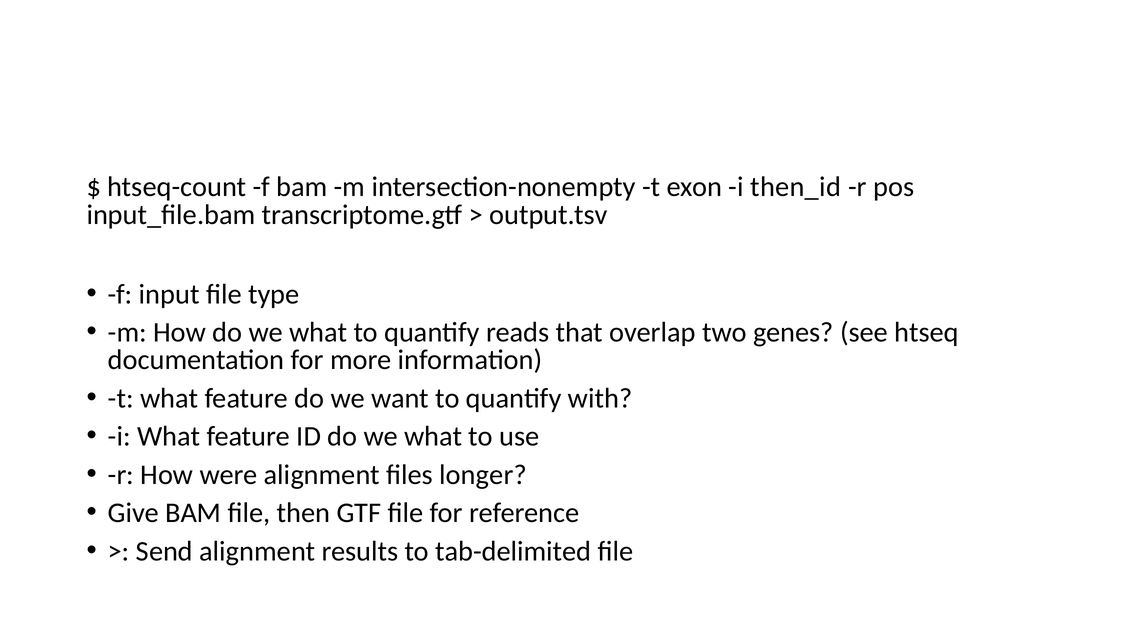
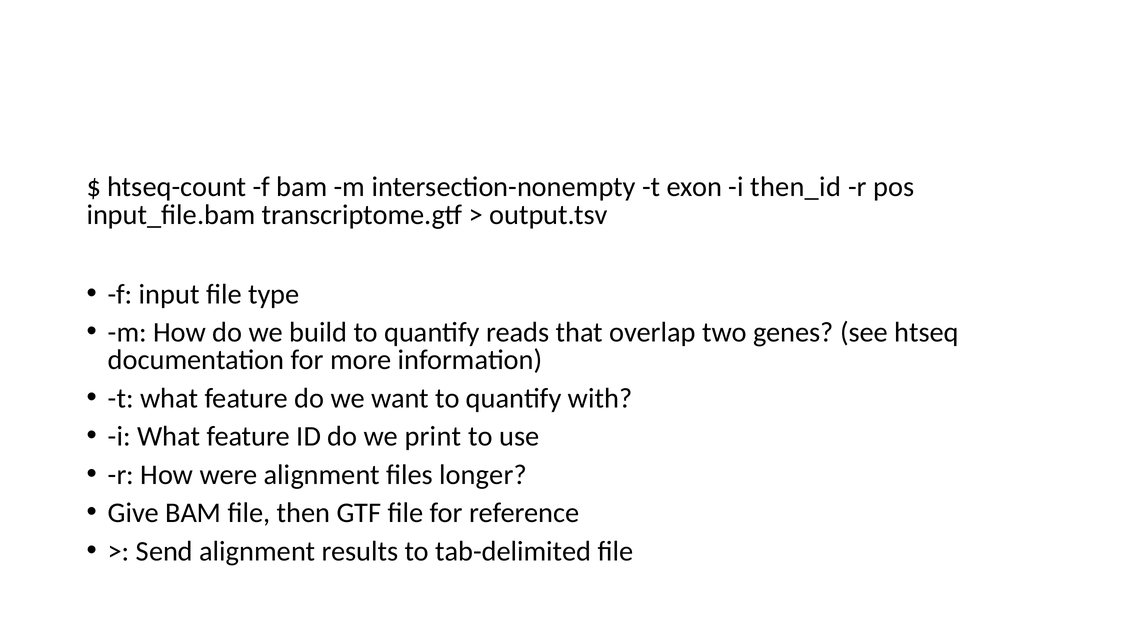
How do we what: what -> build (318, 332)
ID do we what: what -> print (433, 437)
